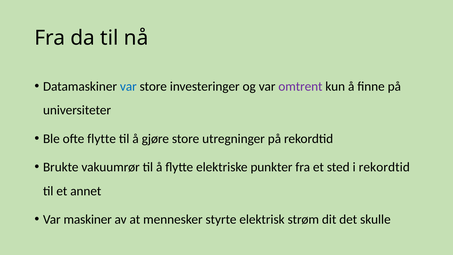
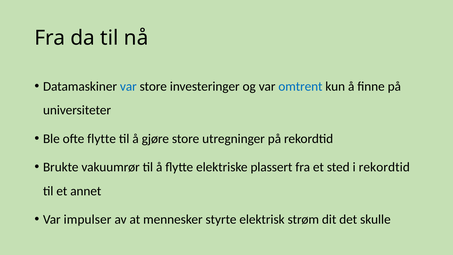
omtrent colour: purple -> blue (300, 86)
punkter: punkter -> plassert (271, 167)
maskiner: maskiner -> impulser (88, 219)
